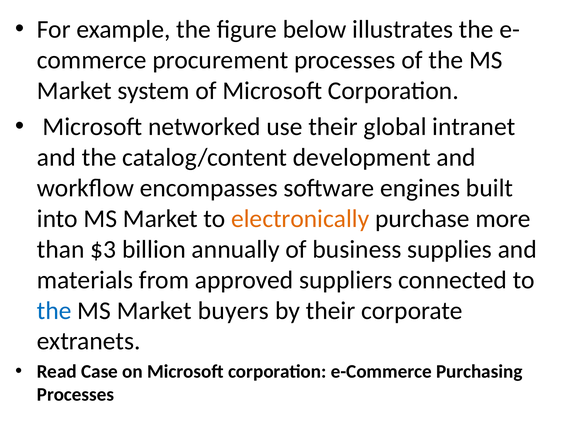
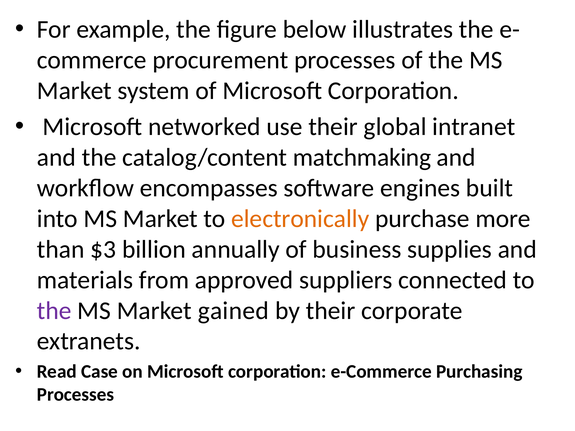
development: development -> matchmaking (362, 157)
the colour: blue -> purple (54, 311)
buyers: buyers -> gained (233, 311)
